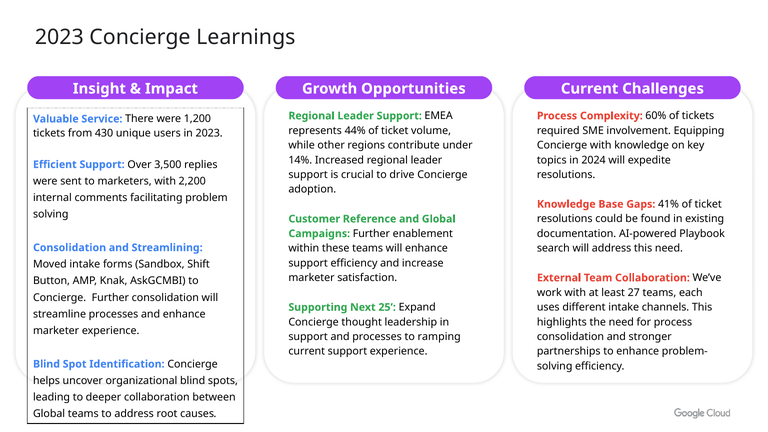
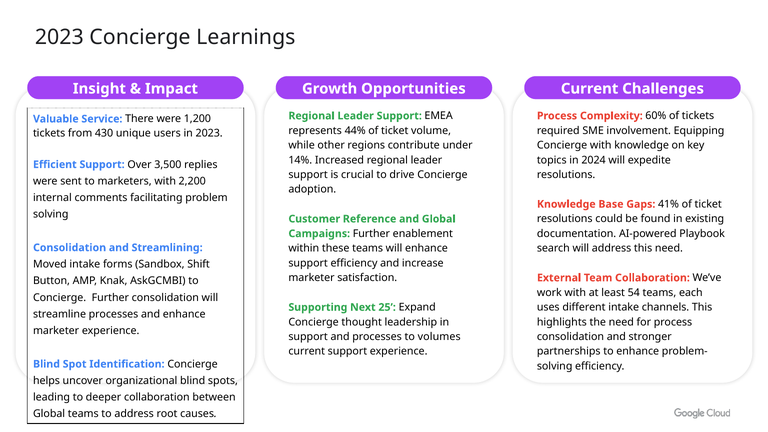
27: 27 -> 54 (634, 293)
ramping: ramping -> volumes (439, 337)
